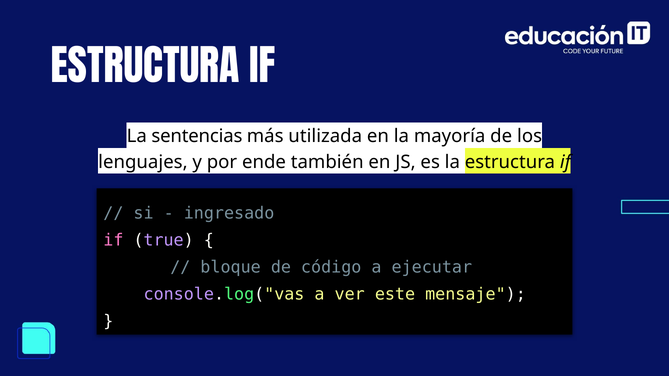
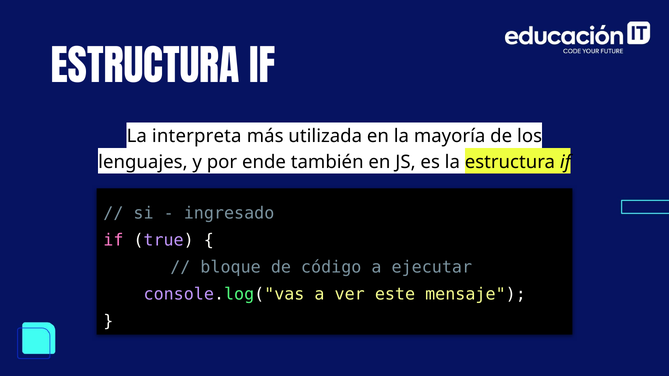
sentencias: sentencias -> interpreta (197, 136)
